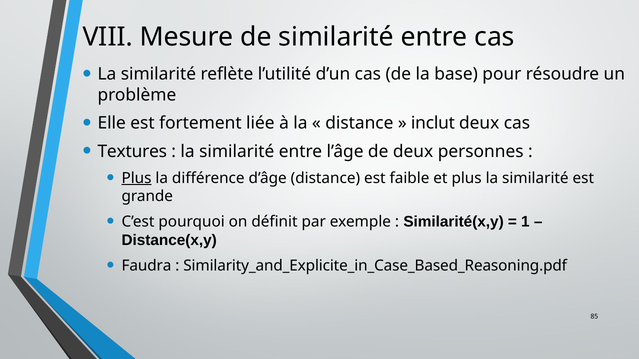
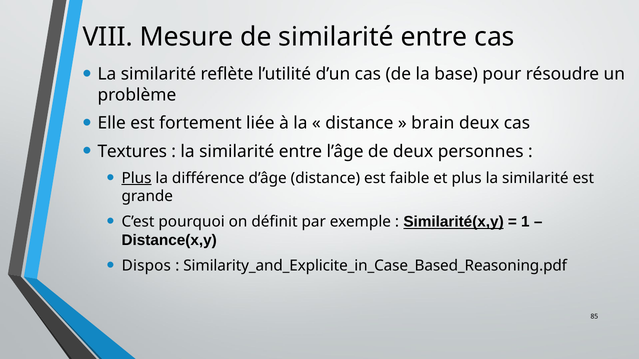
inclut: inclut -> brain (433, 123)
Similarité(x,y underline: none -> present (454, 222)
Faudra: Faudra -> Dispos (146, 266)
